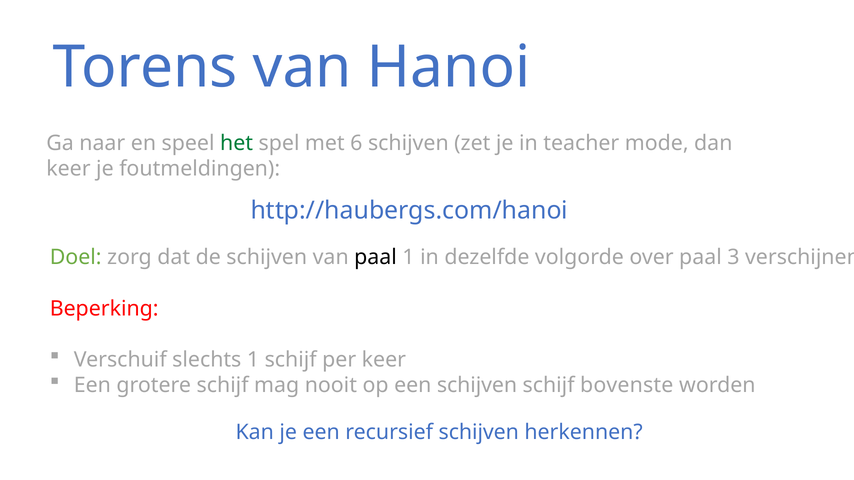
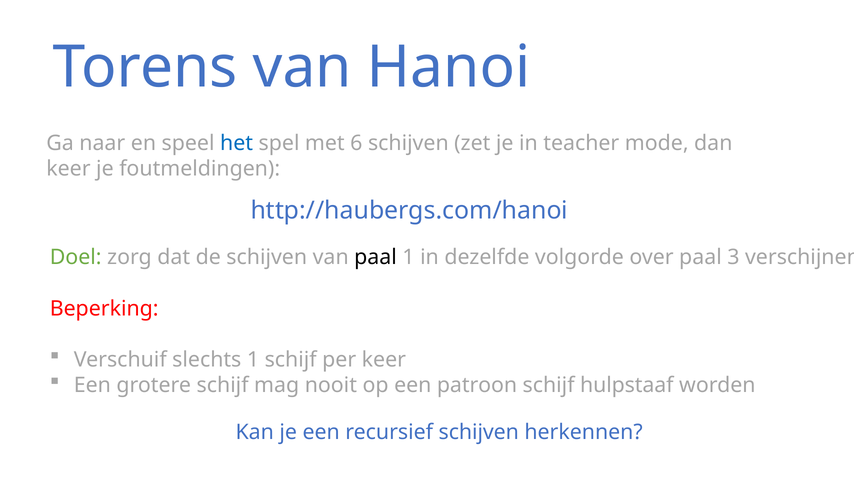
het colour: green -> blue (237, 143)
een schijven: schijven -> patroon (477, 386)
bovenste: bovenste -> hulpstaaf (627, 386)
